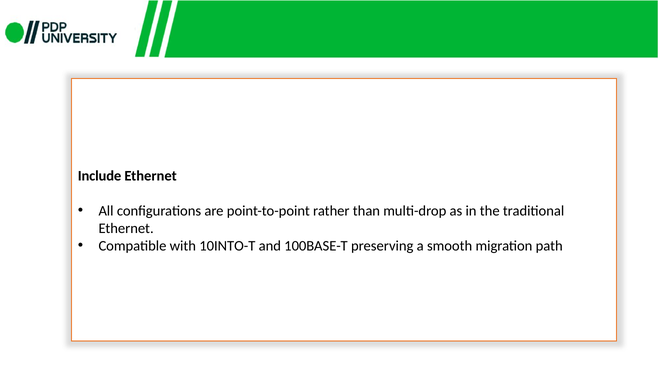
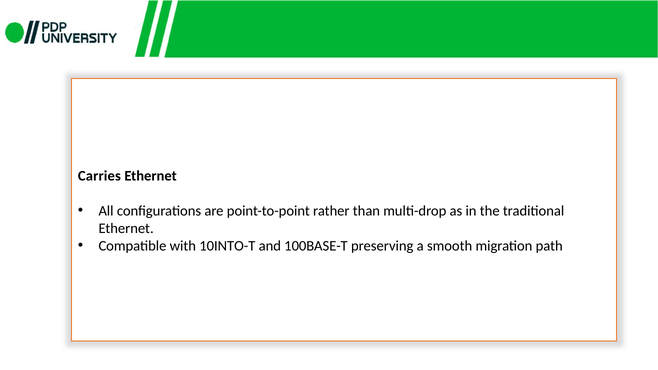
Include: Include -> Carries (99, 176)
